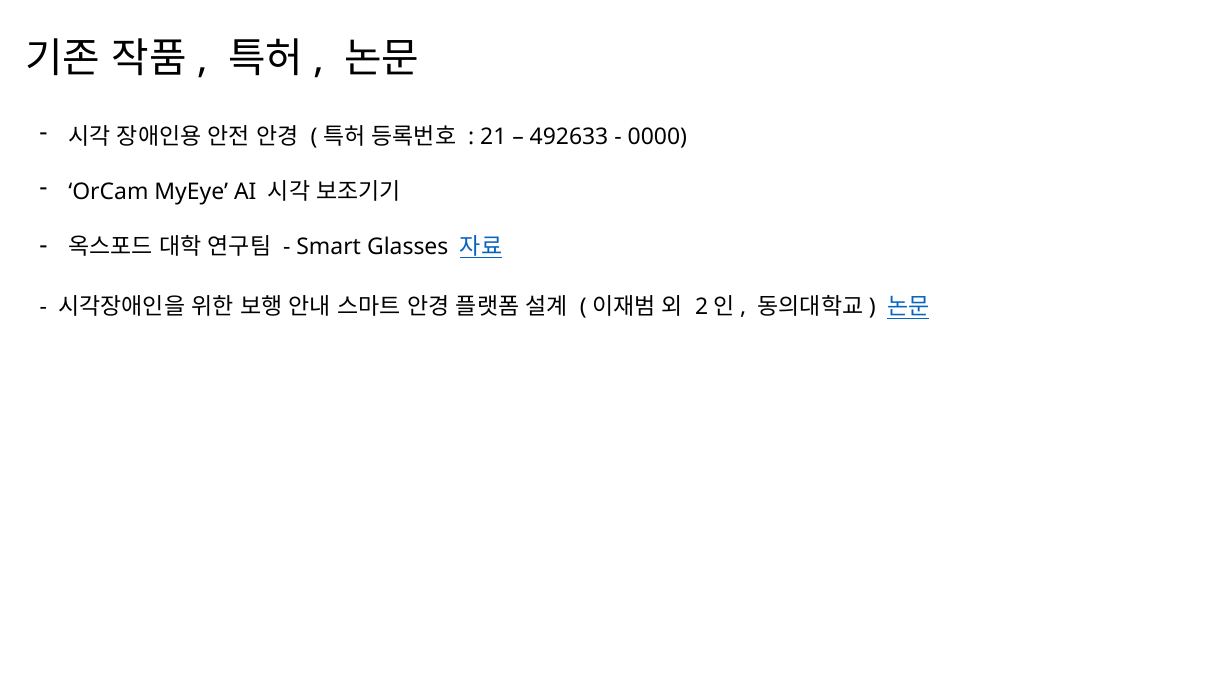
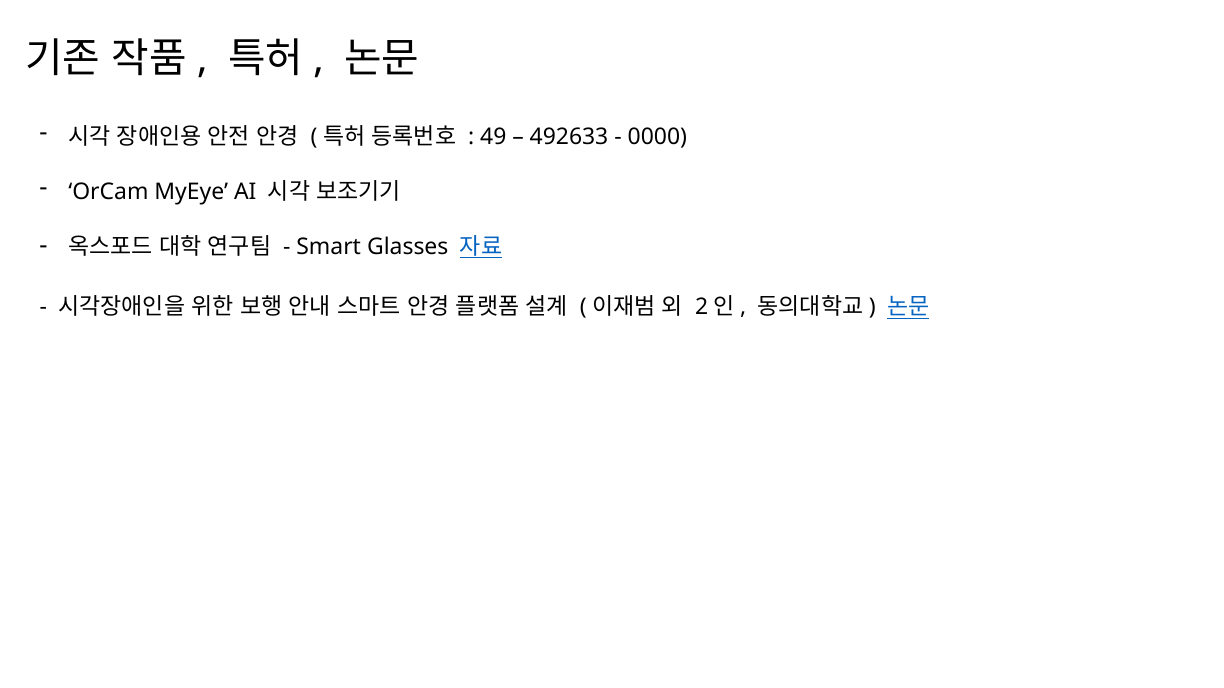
21: 21 -> 49 (493, 137)
